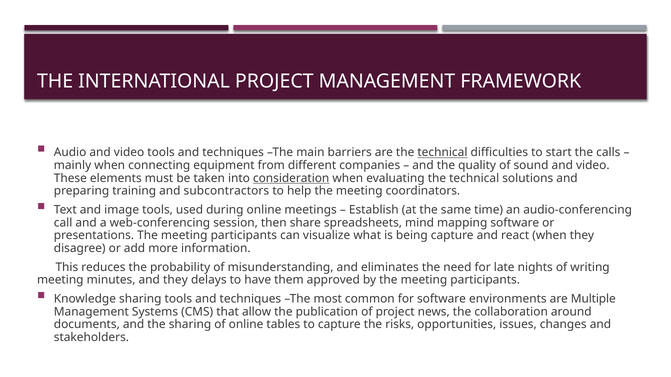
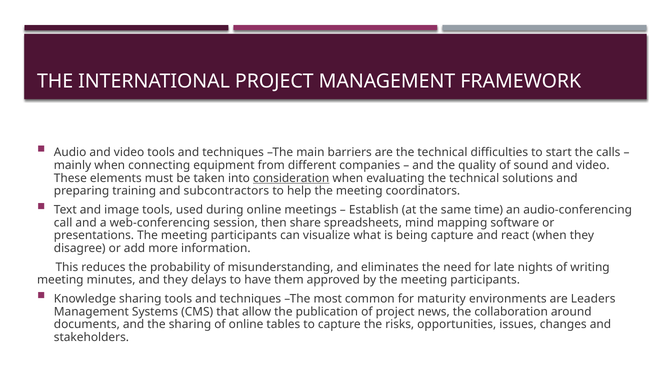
technical underline: present -> none (442, 153)
for software: software -> maturity (441, 299)
Multiple: Multiple -> Leaders (593, 299)
